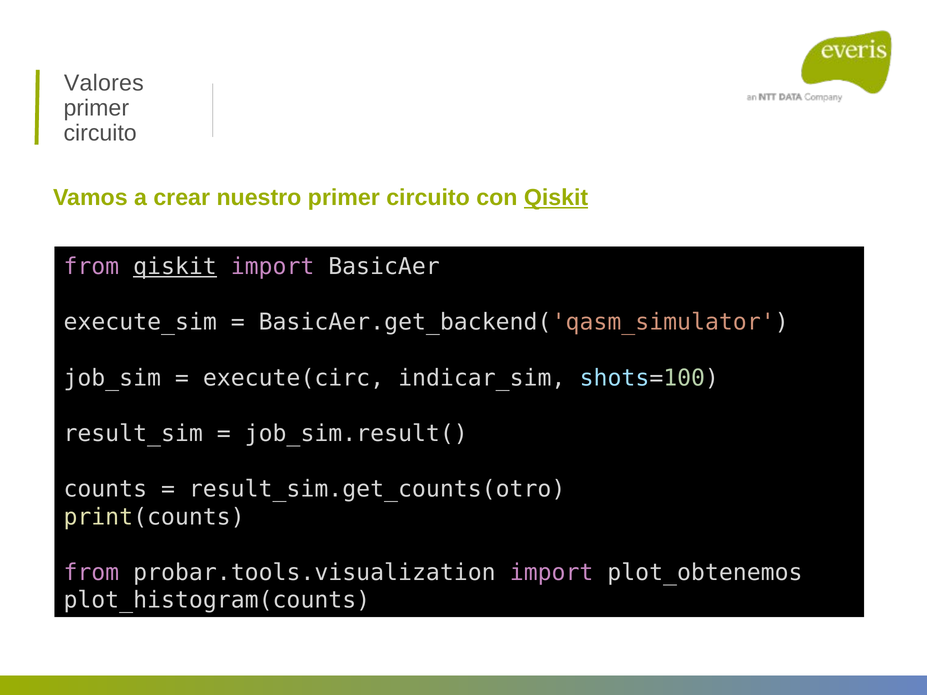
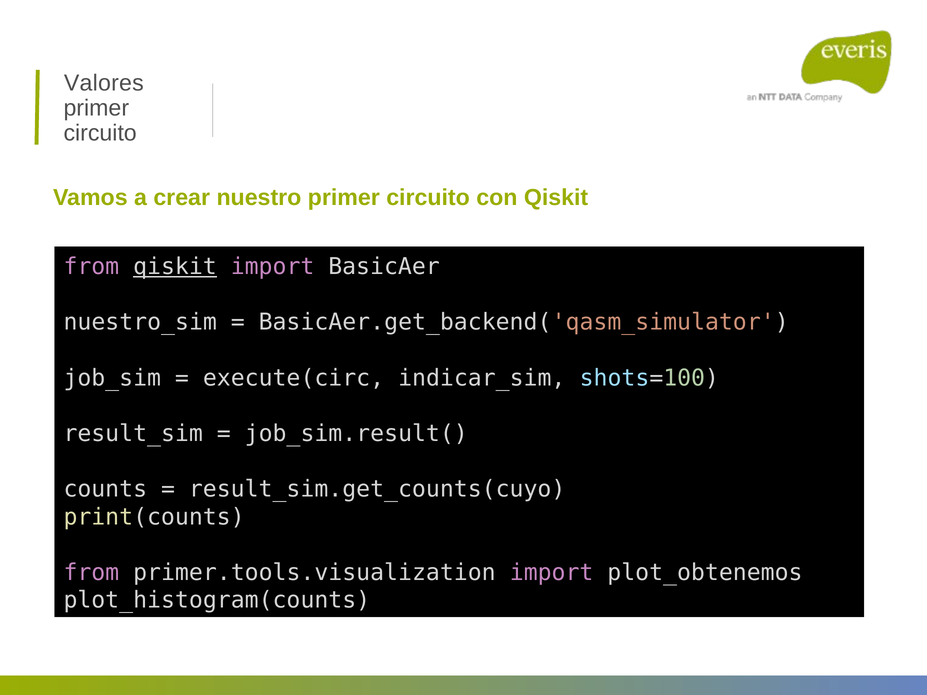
Qiskit underline: present -> none (556, 198)
execute_sim: execute_sim -> nuestro_sim (140, 322)
result_sim.get_counts(otro: result_sim.get_counts(otro -> result_sim.get_counts(cuyo (377, 489)
probar.tools.visualization: probar.tools.visualization -> primer.tools.visualization (314, 573)
